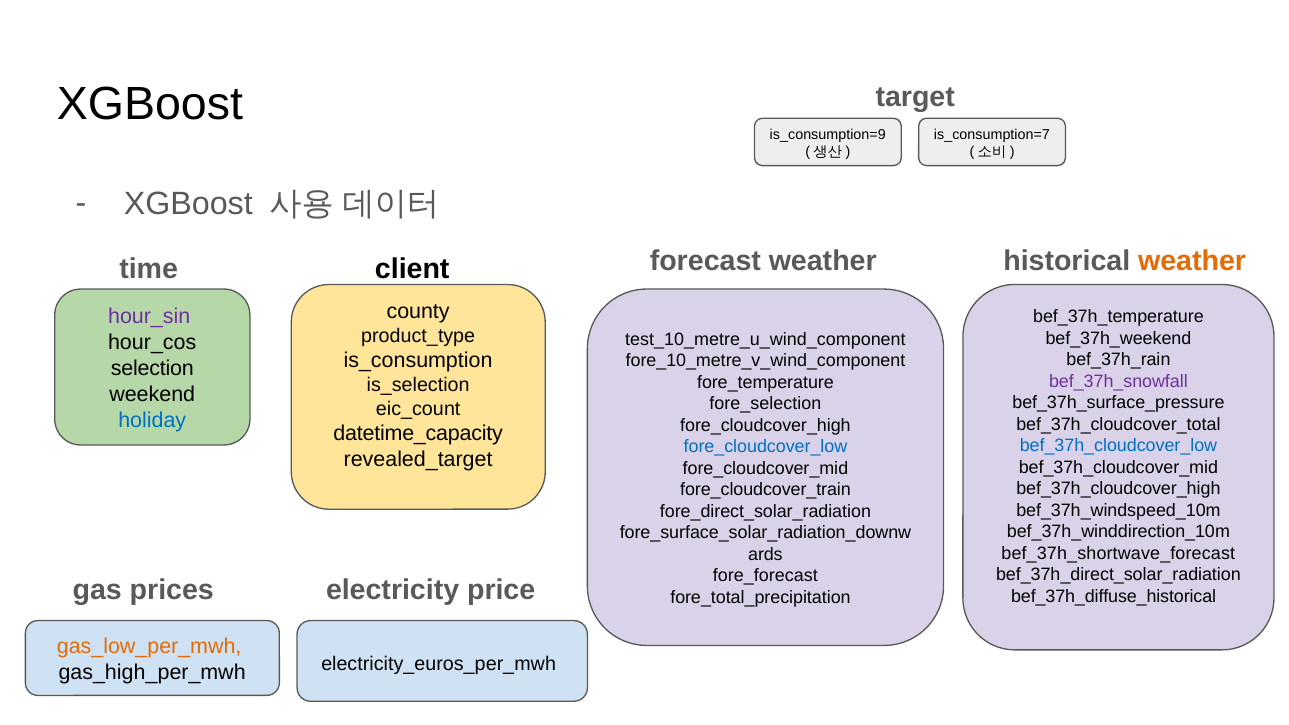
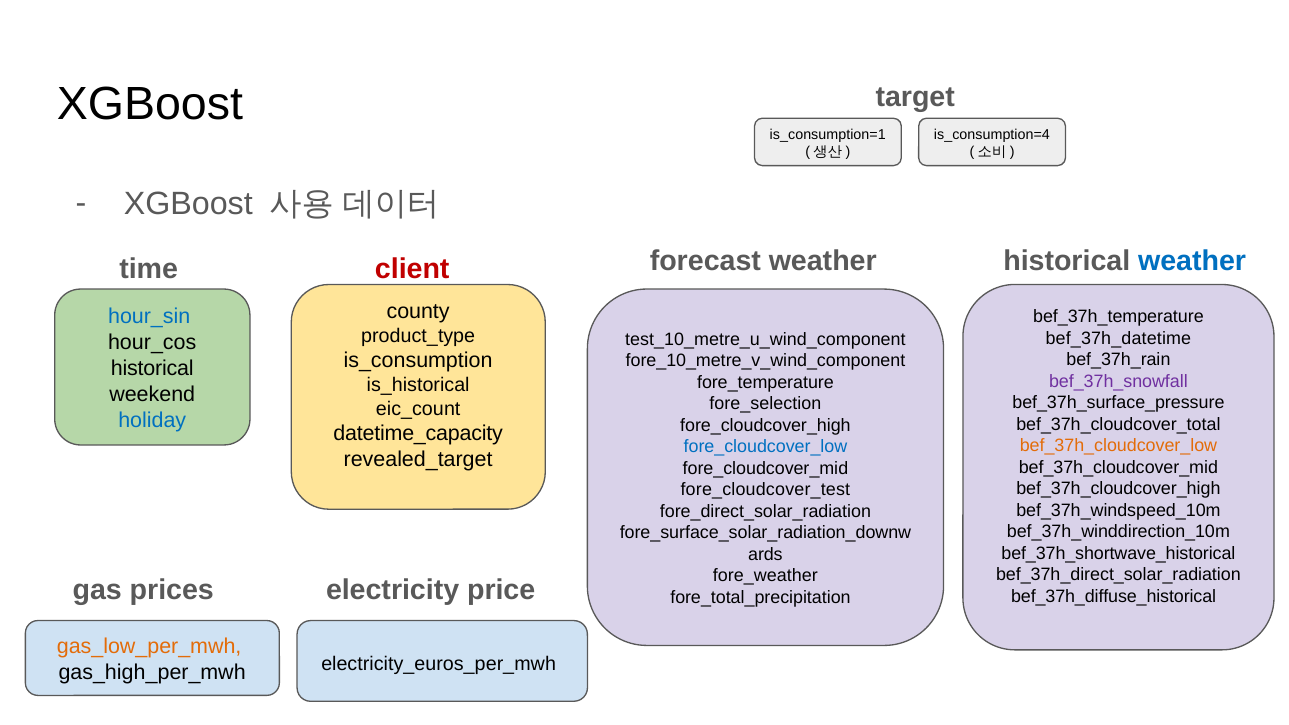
is_consumption=9: is_consumption=9 -> is_consumption=1 (828, 134)
is_consumption=7: is_consumption=7 -> is_consumption=4 (992, 134)
weather colour: orange -> blue (1192, 262)
client colour: black -> red (412, 269)
hour_sin colour: purple -> blue (149, 317)
bef_37h_weekend: bef_37h_weekend -> bef_37h_datetime (1118, 338)
selection: selection -> historical (152, 369)
is_selection: is_selection -> is_historical (418, 385)
bef_37h_cloudcover_low colour: blue -> orange (1118, 446)
fore_cloudcover_train: fore_cloudcover_train -> fore_cloudcover_test (765, 490)
bef_37h_shortwave_forecast: bef_37h_shortwave_forecast -> bef_37h_shortwave_historical (1118, 553)
fore_forecast: fore_forecast -> fore_weather (765, 576)
